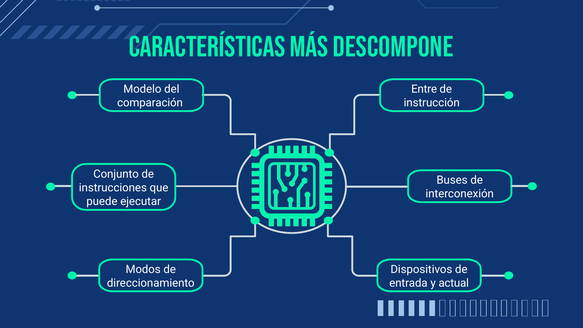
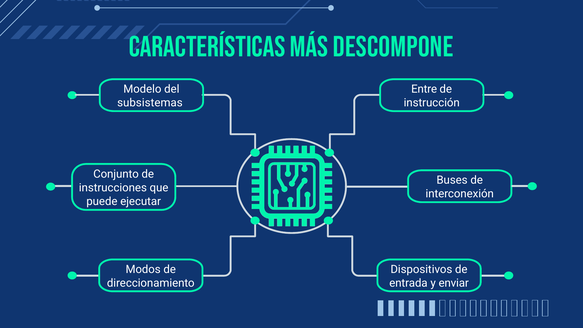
comparación: comparación -> subsistemas (150, 103)
actual: actual -> enviar (454, 283)
